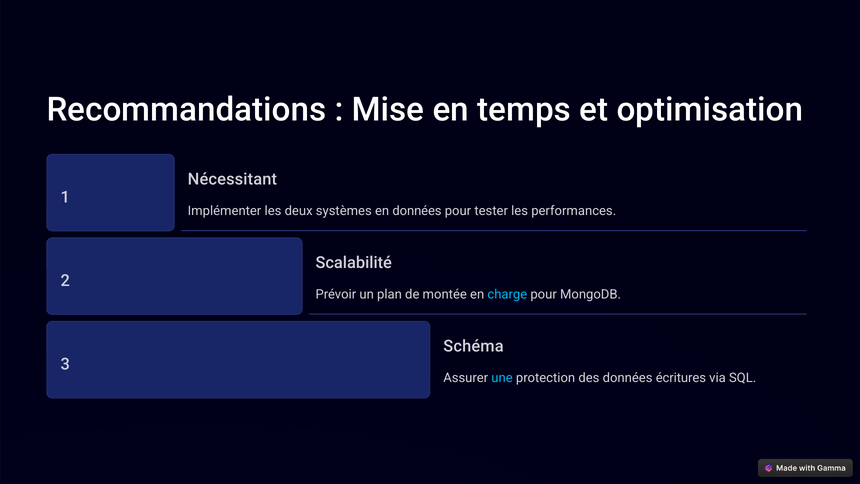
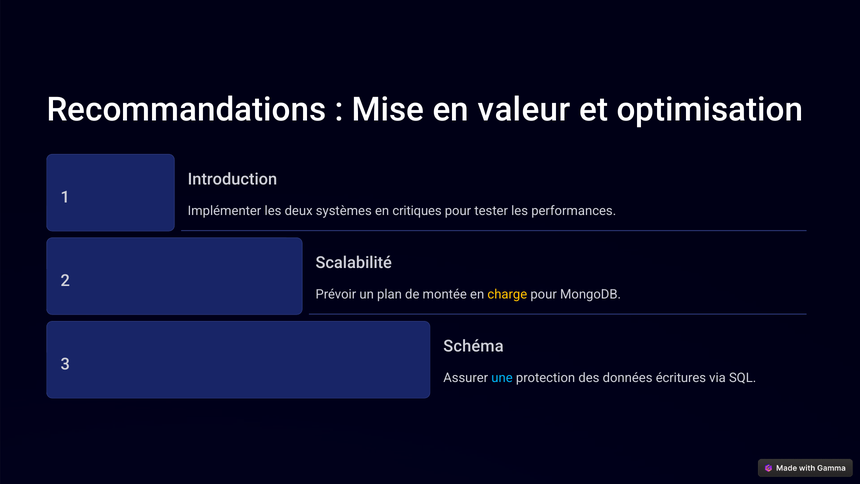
temps: temps -> valeur (524, 110)
Nécessitant: Nécessitant -> Introduction (232, 179)
en données: données -> critiques (417, 211)
charge colour: light blue -> yellow (507, 294)
